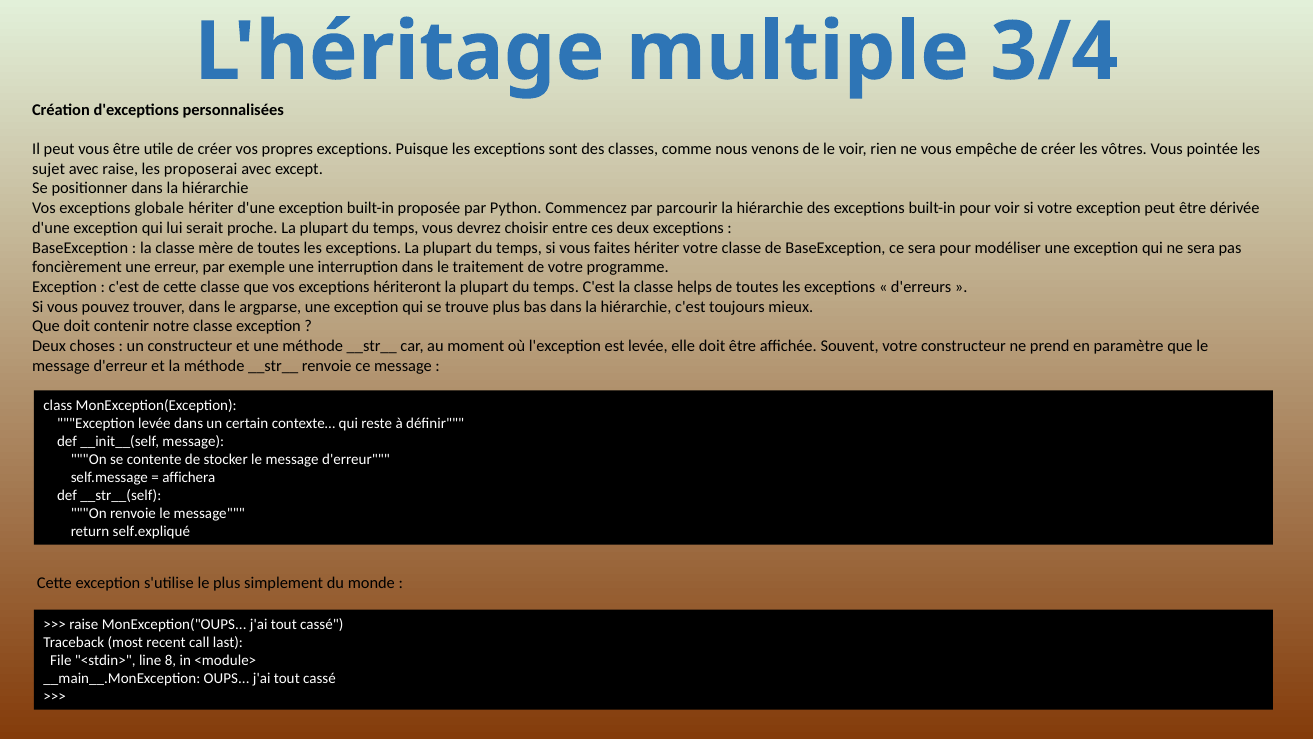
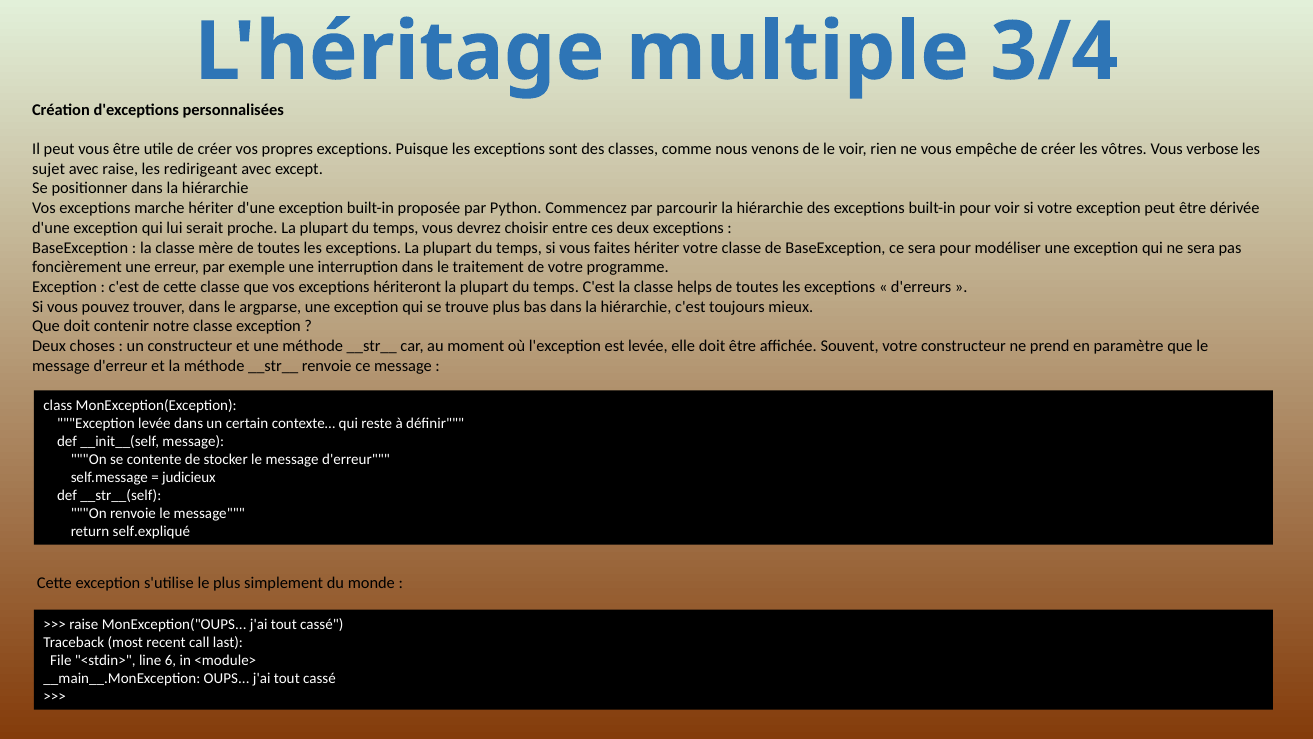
pointée: pointée -> verbose (1212, 149)
proposerai: proposerai -> redirigeant (201, 169)
globale: globale -> marche (159, 208)
affichera: affichera -> judicieux (189, 477)
8: 8 -> 6 (170, 660)
